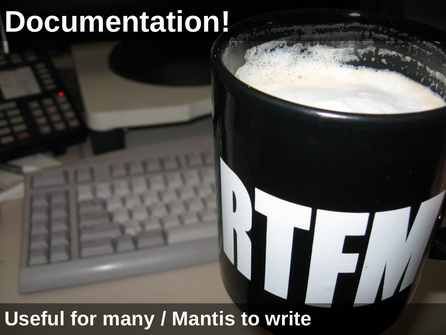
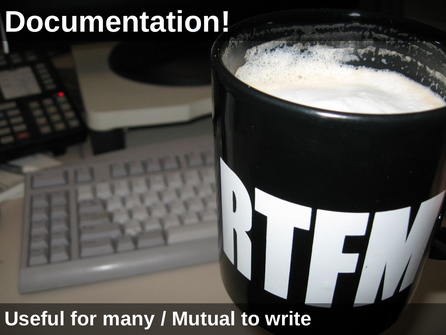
Mantis: Mantis -> Mutual (204, 318)
